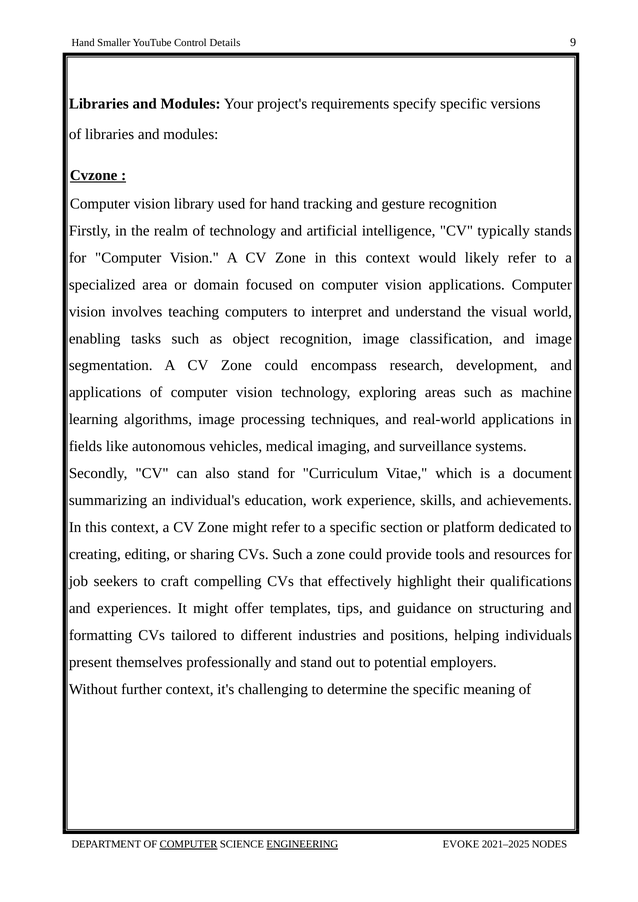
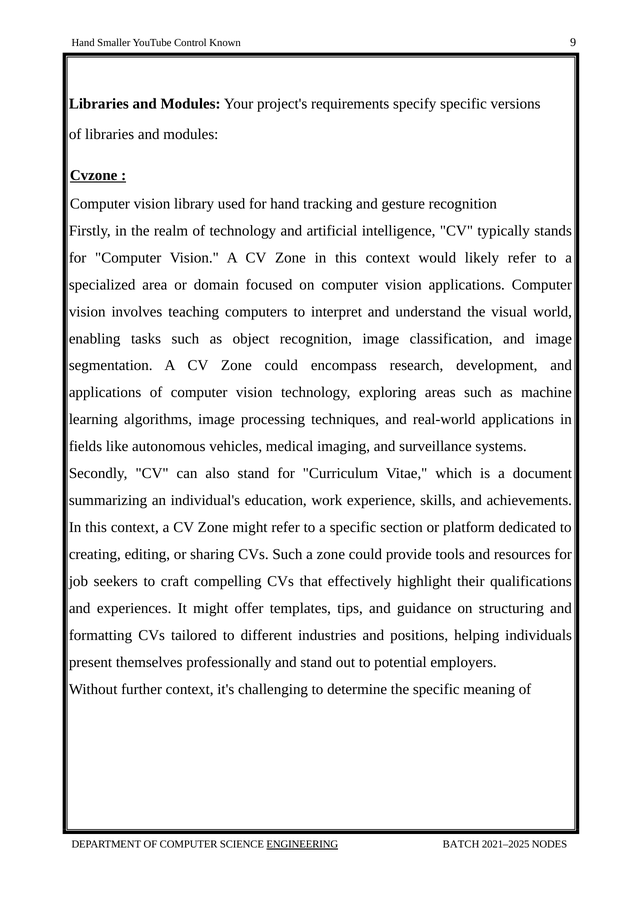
Details: Details -> Known (225, 43)
COMPUTER underline: present -> none (189, 844)
EVOKE: EVOKE -> BATCH (461, 844)
